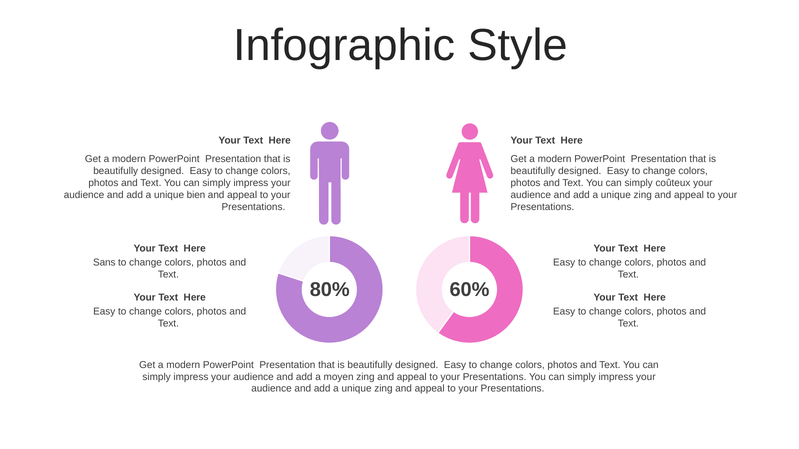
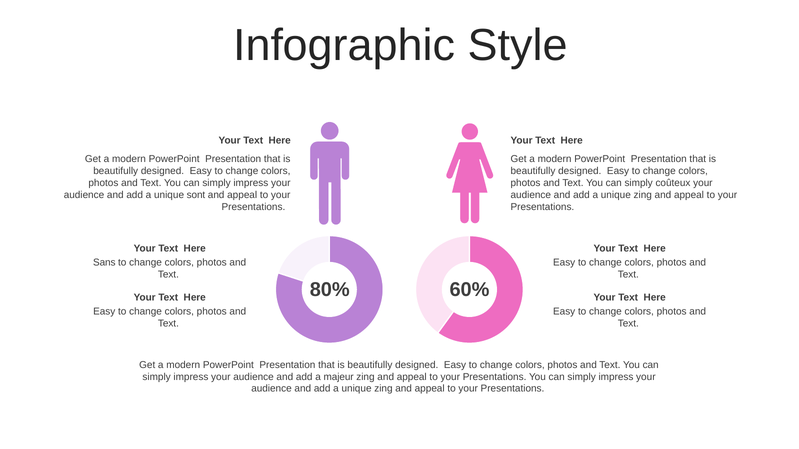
bien: bien -> sont (196, 195)
moyen: moyen -> majeur (339, 377)
